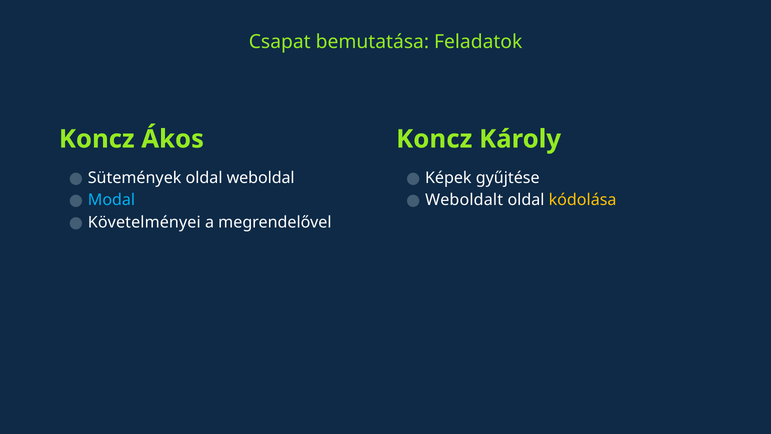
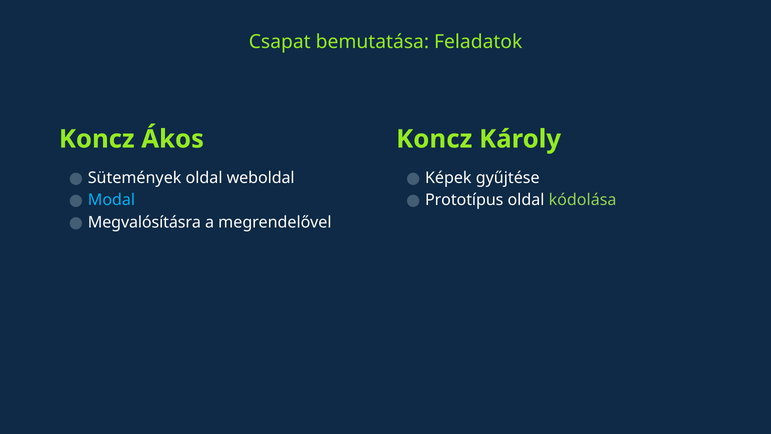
Weboldalt: Weboldalt -> Prototípus (464, 200)
kódolása colour: yellow -> light green (583, 200)
Követelményei: Követelményei -> Megvalósításra (144, 222)
